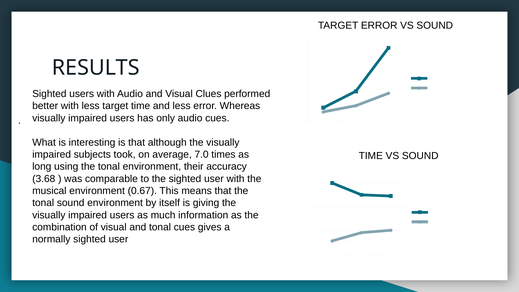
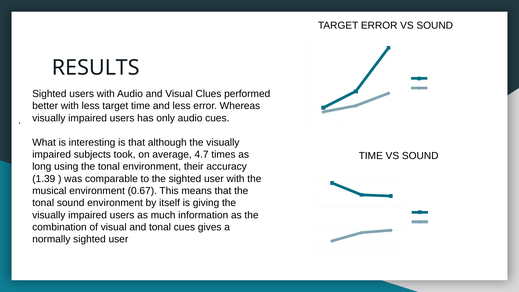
7.0: 7.0 -> 4.7 (202, 154)
3.68: 3.68 -> 1.39 (44, 179)
